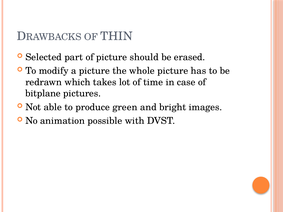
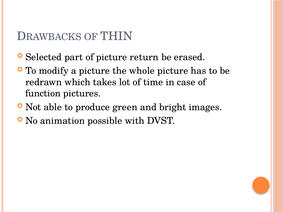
should: should -> return (144, 57)
bitplane: bitplane -> function (43, 94)
